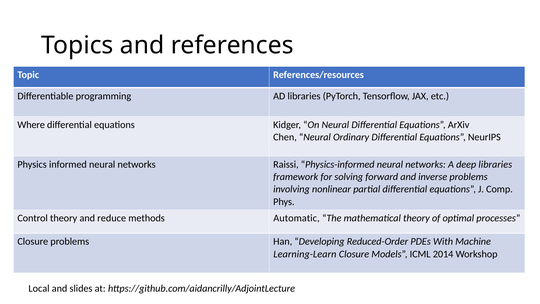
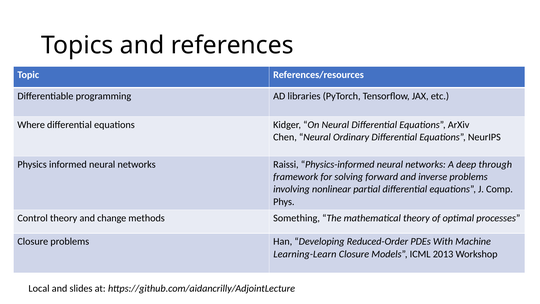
deep libraries: libraries -> through (495, 164)
reduce: reduce -> change (112, 218)
Automatic: Automatic -> Something (297, 218)
2014: 2014 -> 2013 (443, 254)
